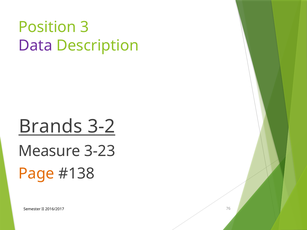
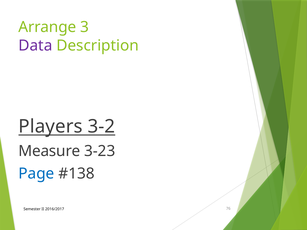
Position: Position -> Arrange (47, 27)
Brands: Brands -> Players (51, 127)
Page colour: orange -> blue (36, 174)
